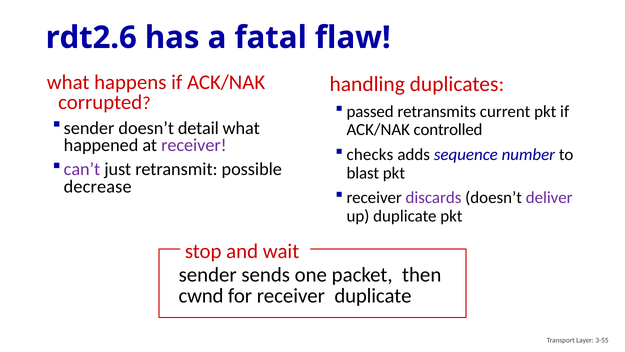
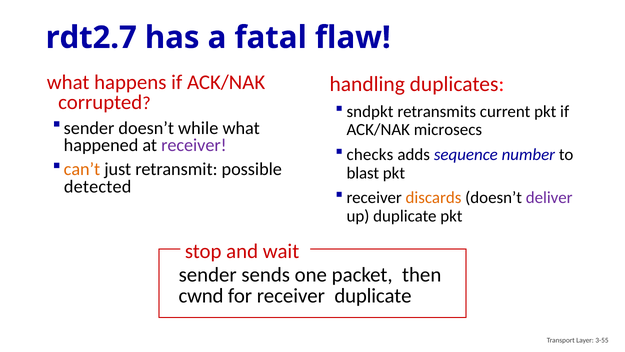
rdt2.6: rdt2.6 -> rdt2.7 (91, 38)
passed: passed -> sndpkt (370, 111)
detail: detail -> while (198, 128)
controlled: controlled -> microsecs (448, 130)
can’t colour: purple -> orange (82, 169)
decrease: decrease -> detected (98, 187)
discards colour: purple -> orange (434, 198)
